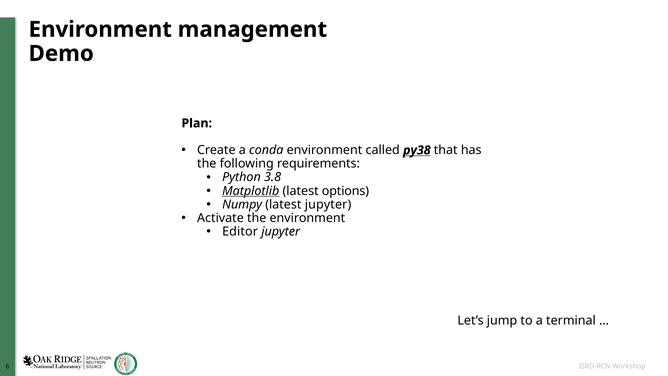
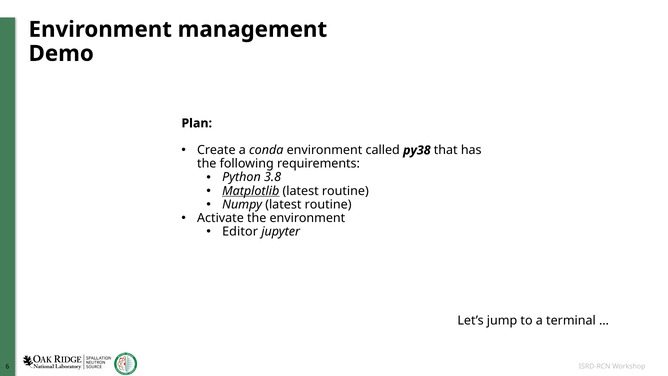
py38 underline: present -> none (417, 150)
options: options -> routine (345, 191)
Numpy latest jupyter: jupyter -> routine (328, 204)
